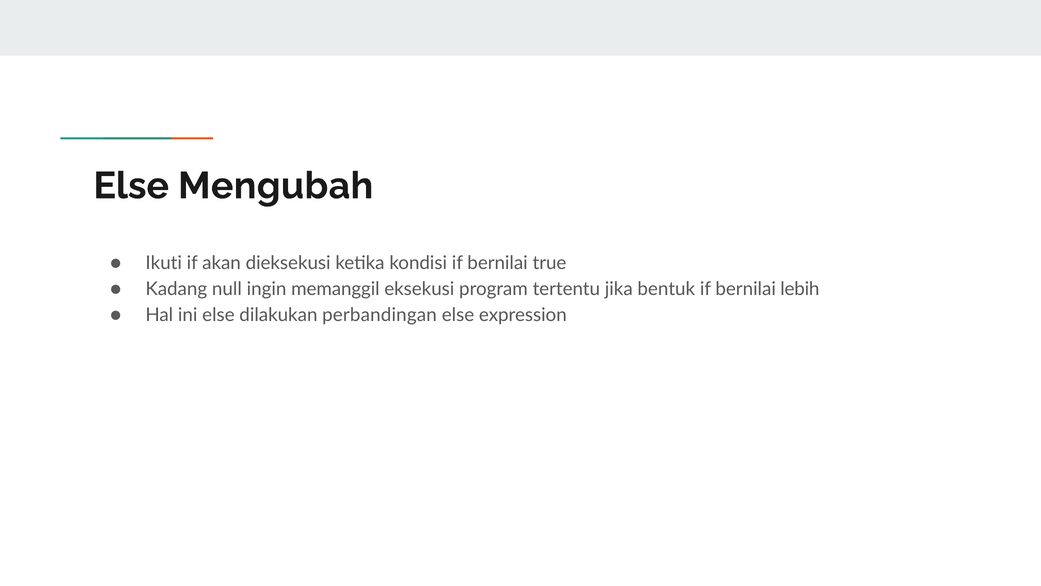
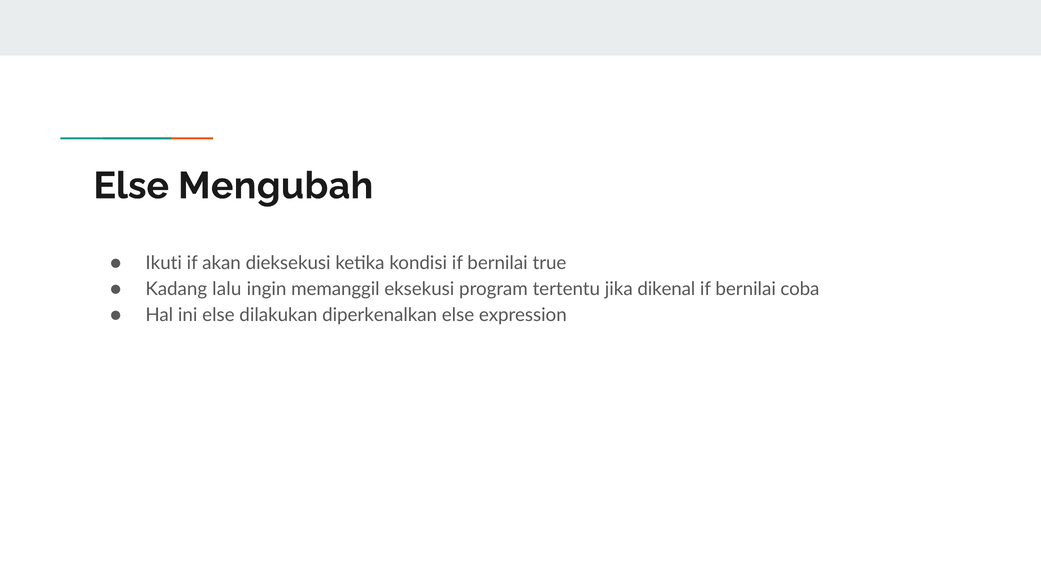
null: null -> lalu (227, 289)
bentuk: bentuk -> dikenal (666, 289)
lebih: lebih -> coba (800, 289)
perbandingan: perbandingan -> diperkenalkan (380, 315)
